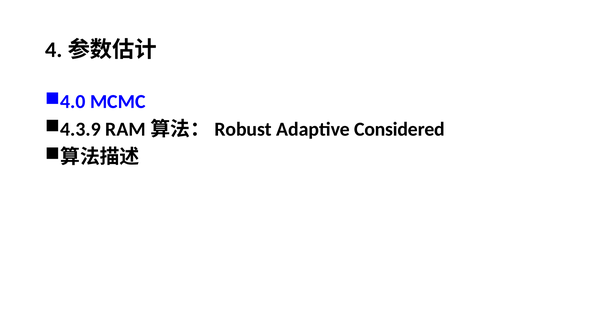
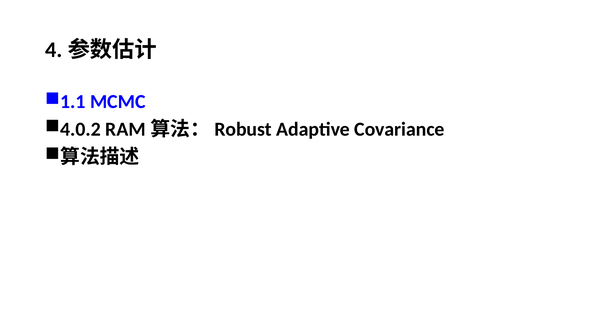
4.0: 4.0 -> 1.1 (73, 102)
4.3.9: 4.3.9 -> 4.0.2 (81, 129)
Considered: Considered -> Covariance (399, 129)
